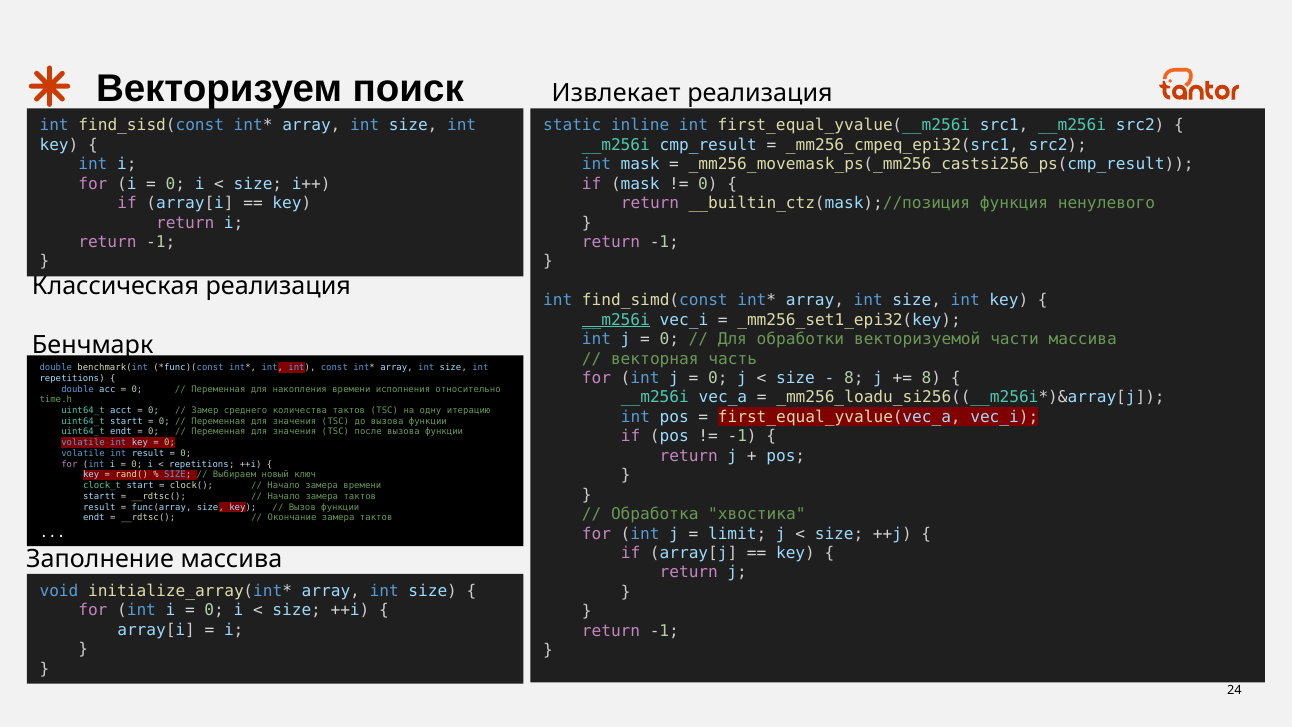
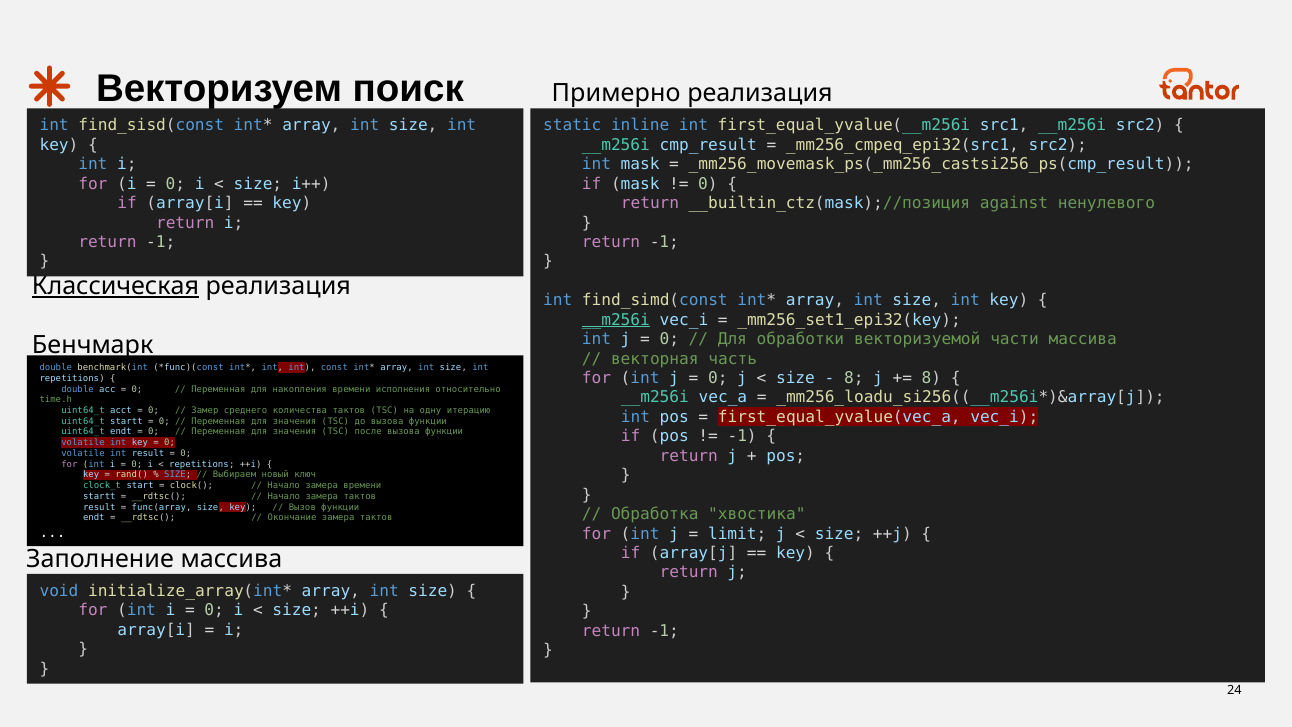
Извлекает: Извлекает -> Примерно (616, 93)
функция: функция -> against (1014, 203)
Классическая underline: none -> present (115, 286)
